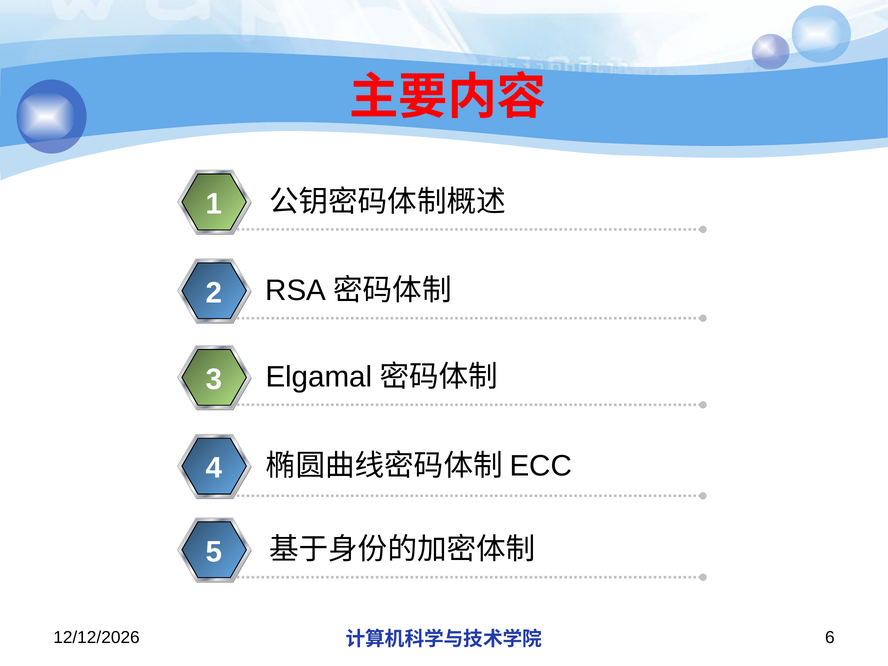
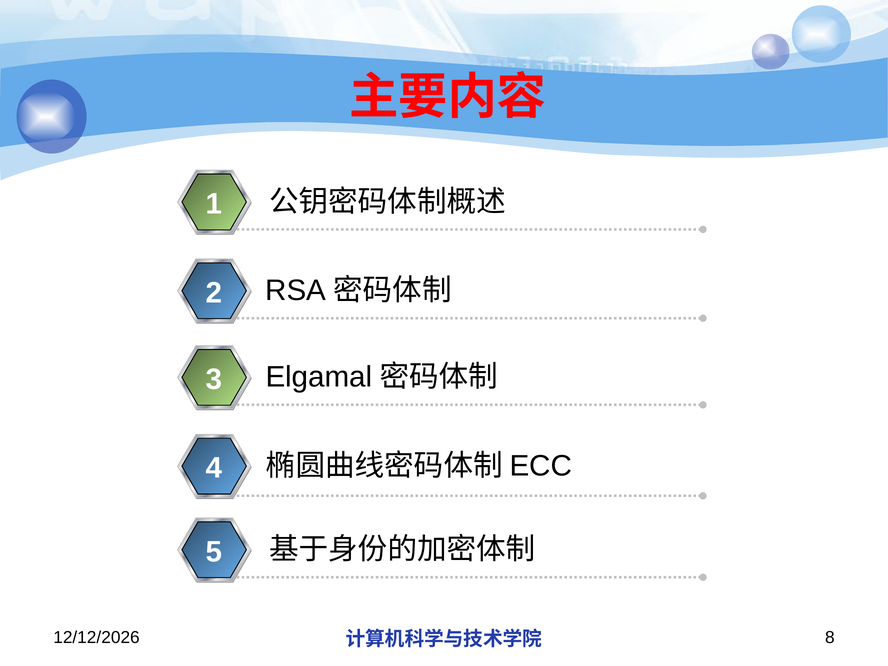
6: 6 -> 8 (830, 638)
